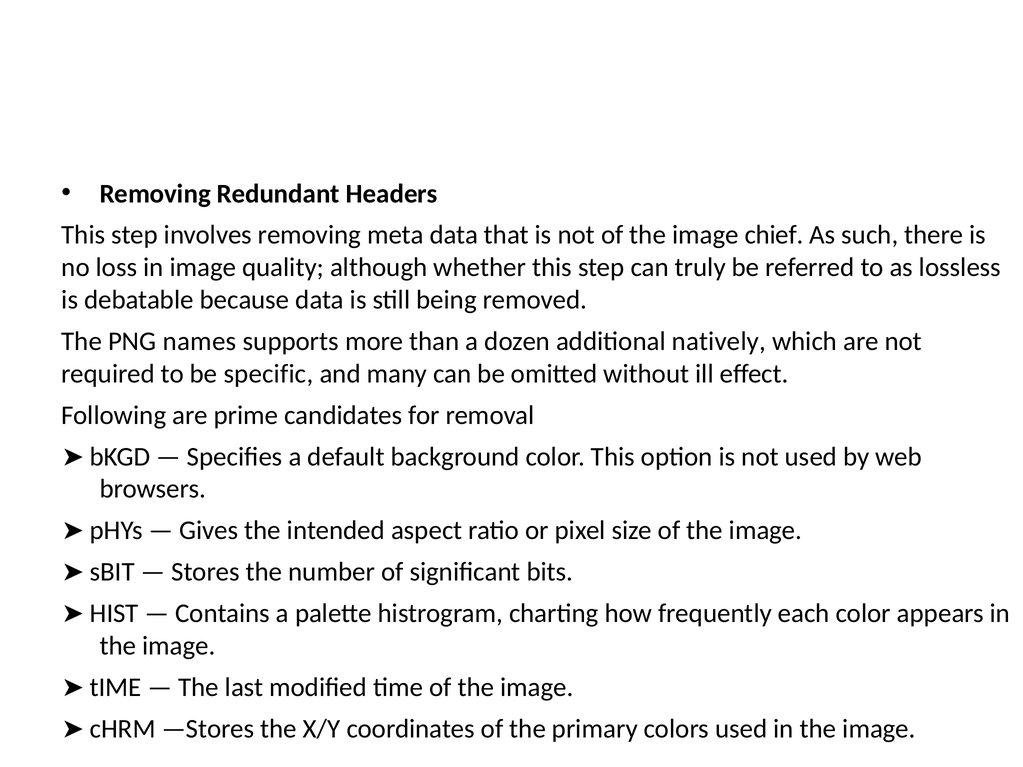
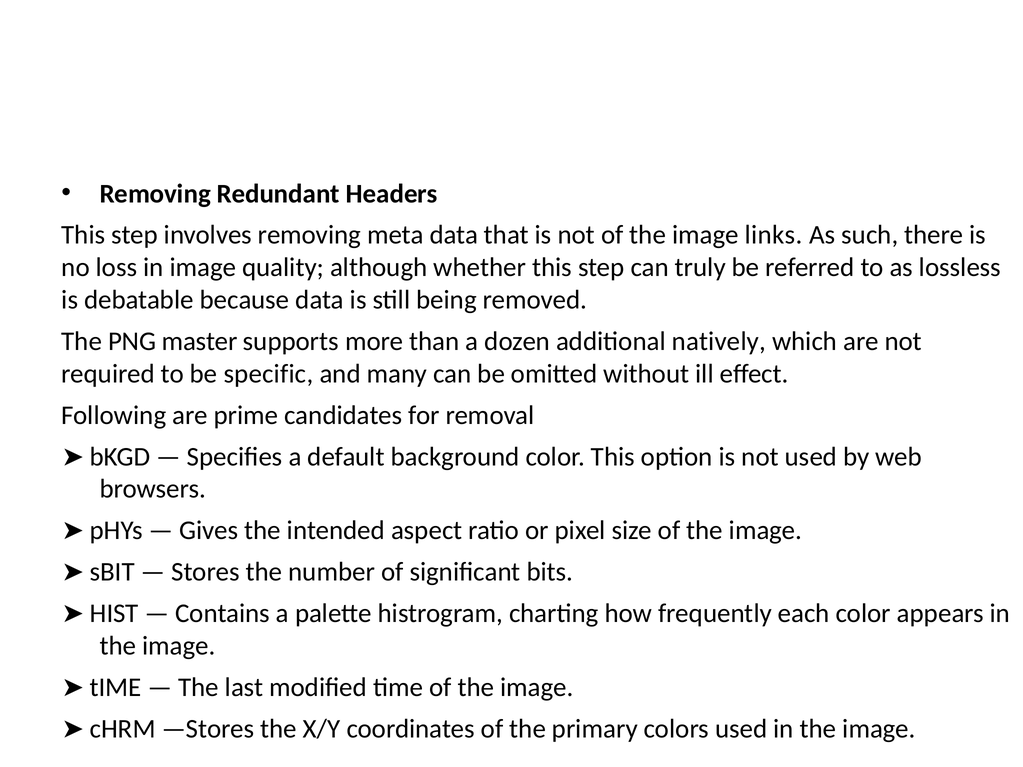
chief: chief -> links (774, 235)
names: names -> master (200, 341)
